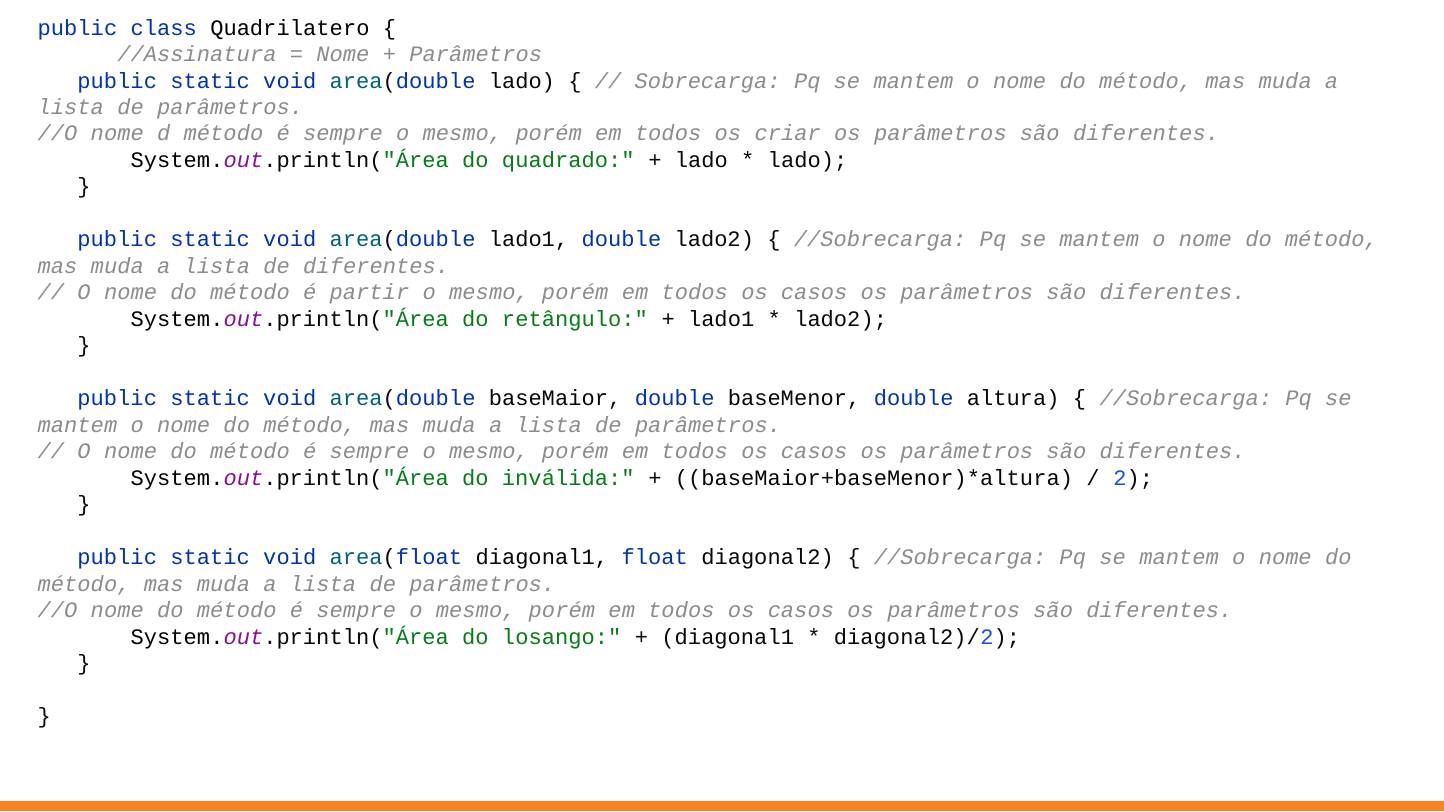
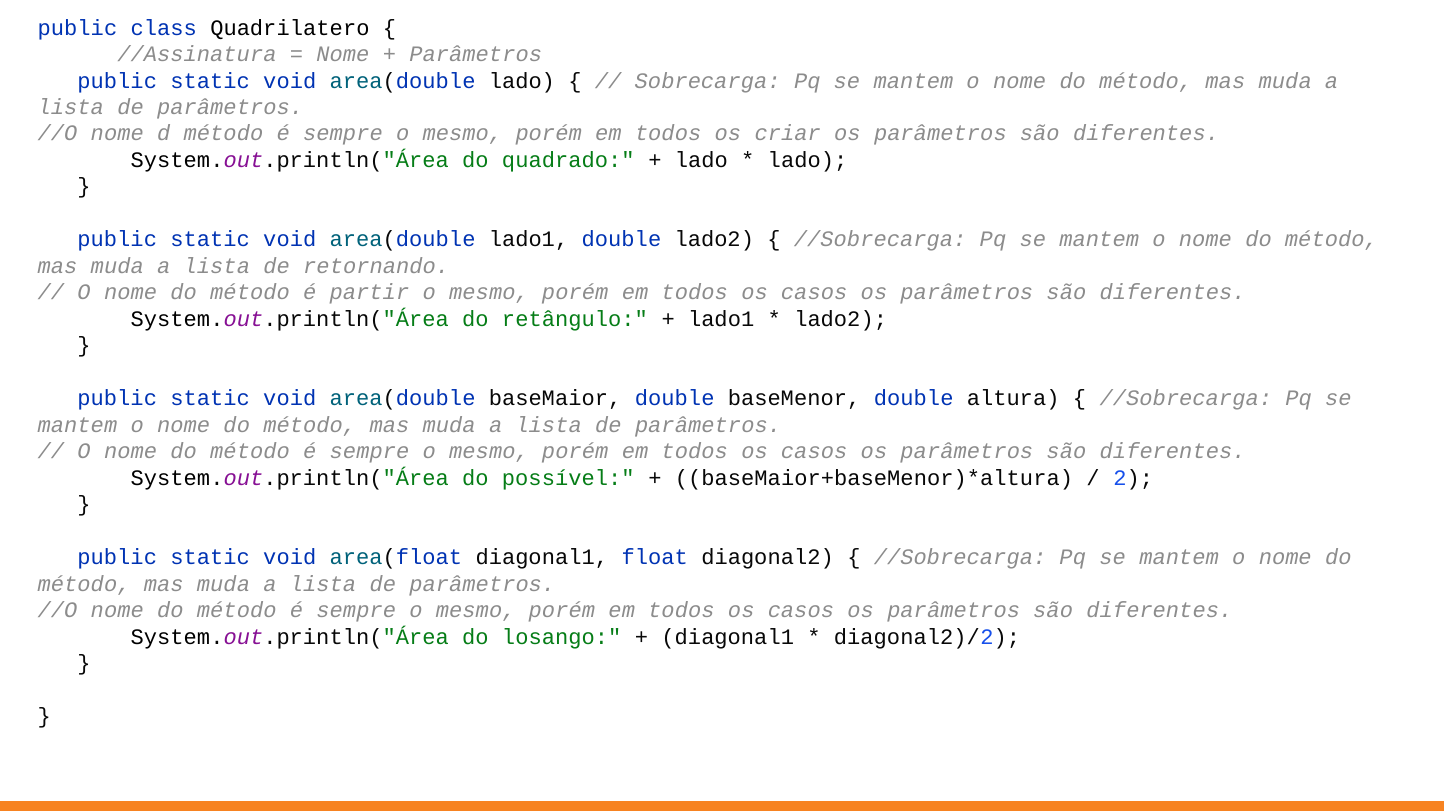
de diferentes: diferentes -> retornando (376, 266)
inválida: inválida -> possível (568, 478)
